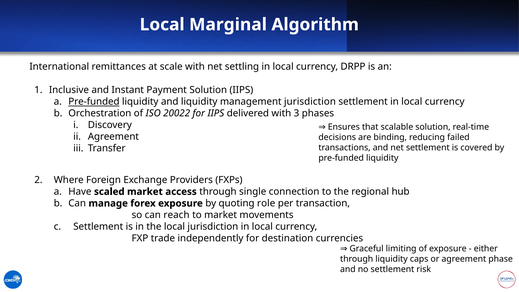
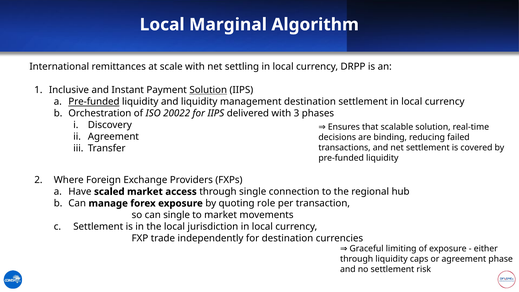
Solution underline: none -> present (208, 90)
management jurisdiction: jurisdiction -> destination (310, 102)
can reach: reach -> single (177, 215)
